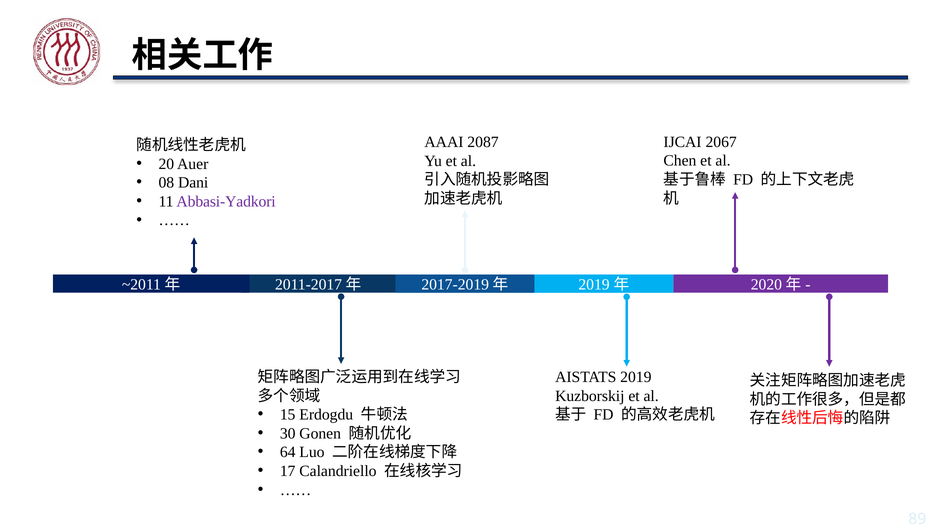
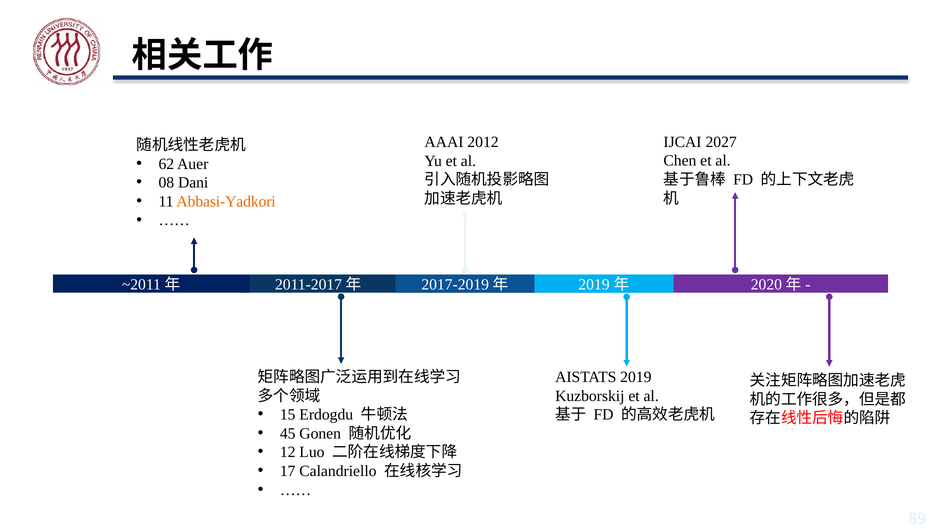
2087: 2087 -> 2012 (483, 142)
2067: 2067 -> 2027 (721, 142)
20: 20 -> 62 (166, 164)
Abbasi-Yadkori colour: purple -> orange (226, 202)
30: 30 -> 45 (288, 434)
64: 64 -> 12 (288, 453)
